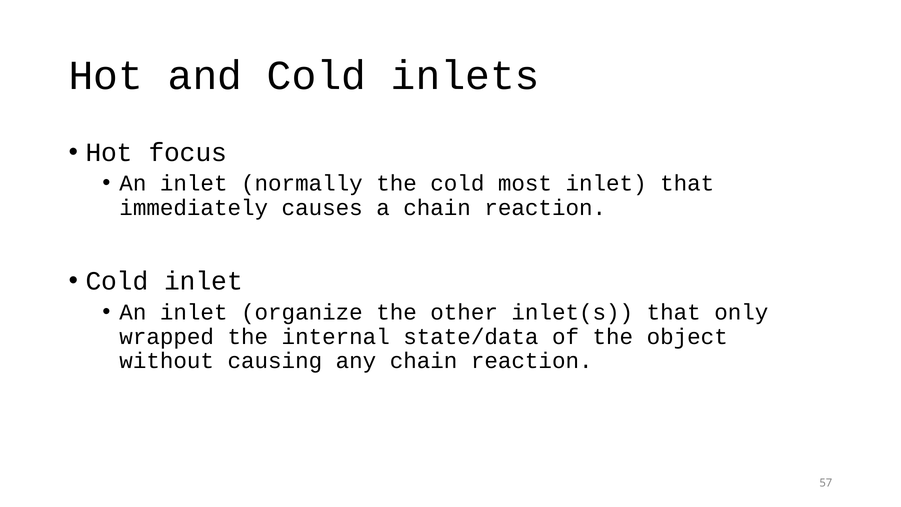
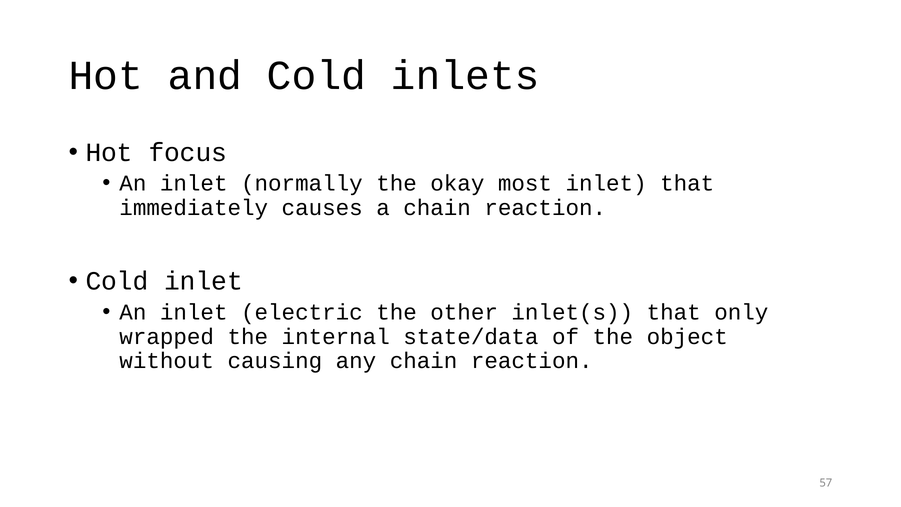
the cold: cold -> okay (457, 183)
organize: organize -> electric (302, 312)
